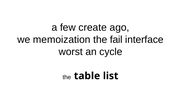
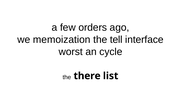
create: create -> orders (93, 27)
fail: fail -> tell (116, 40)
table: table -> there (87, 76)
